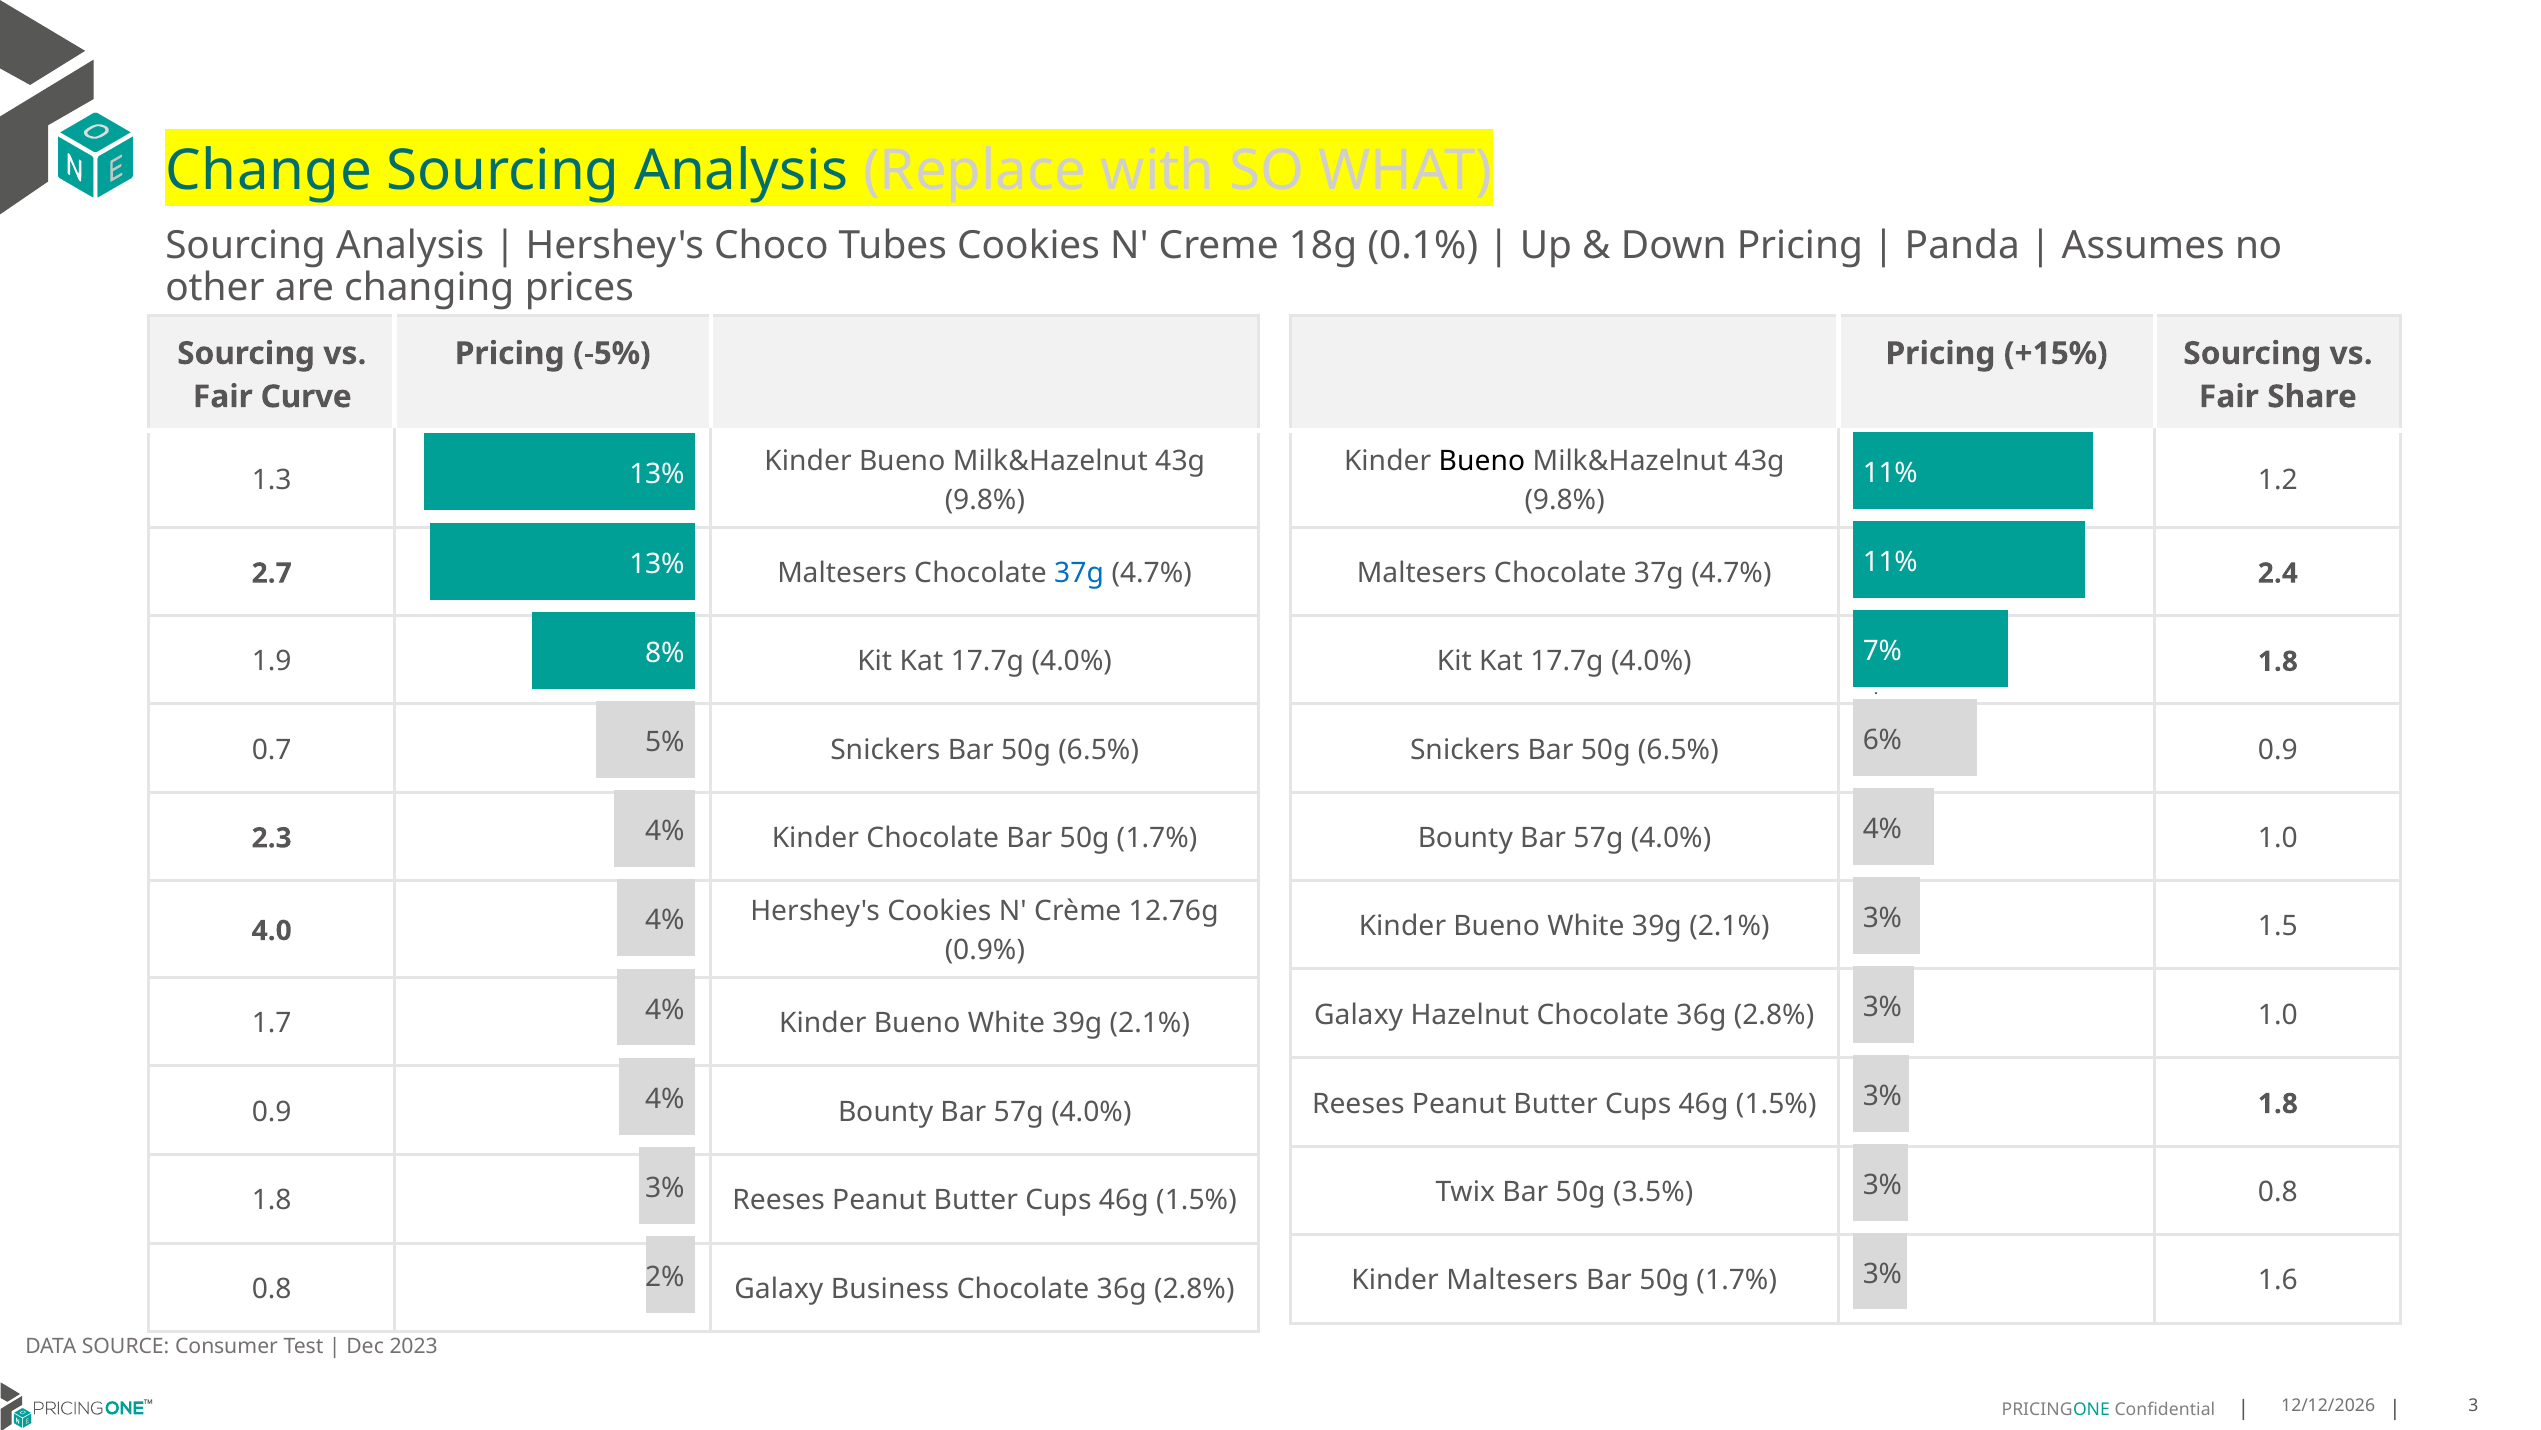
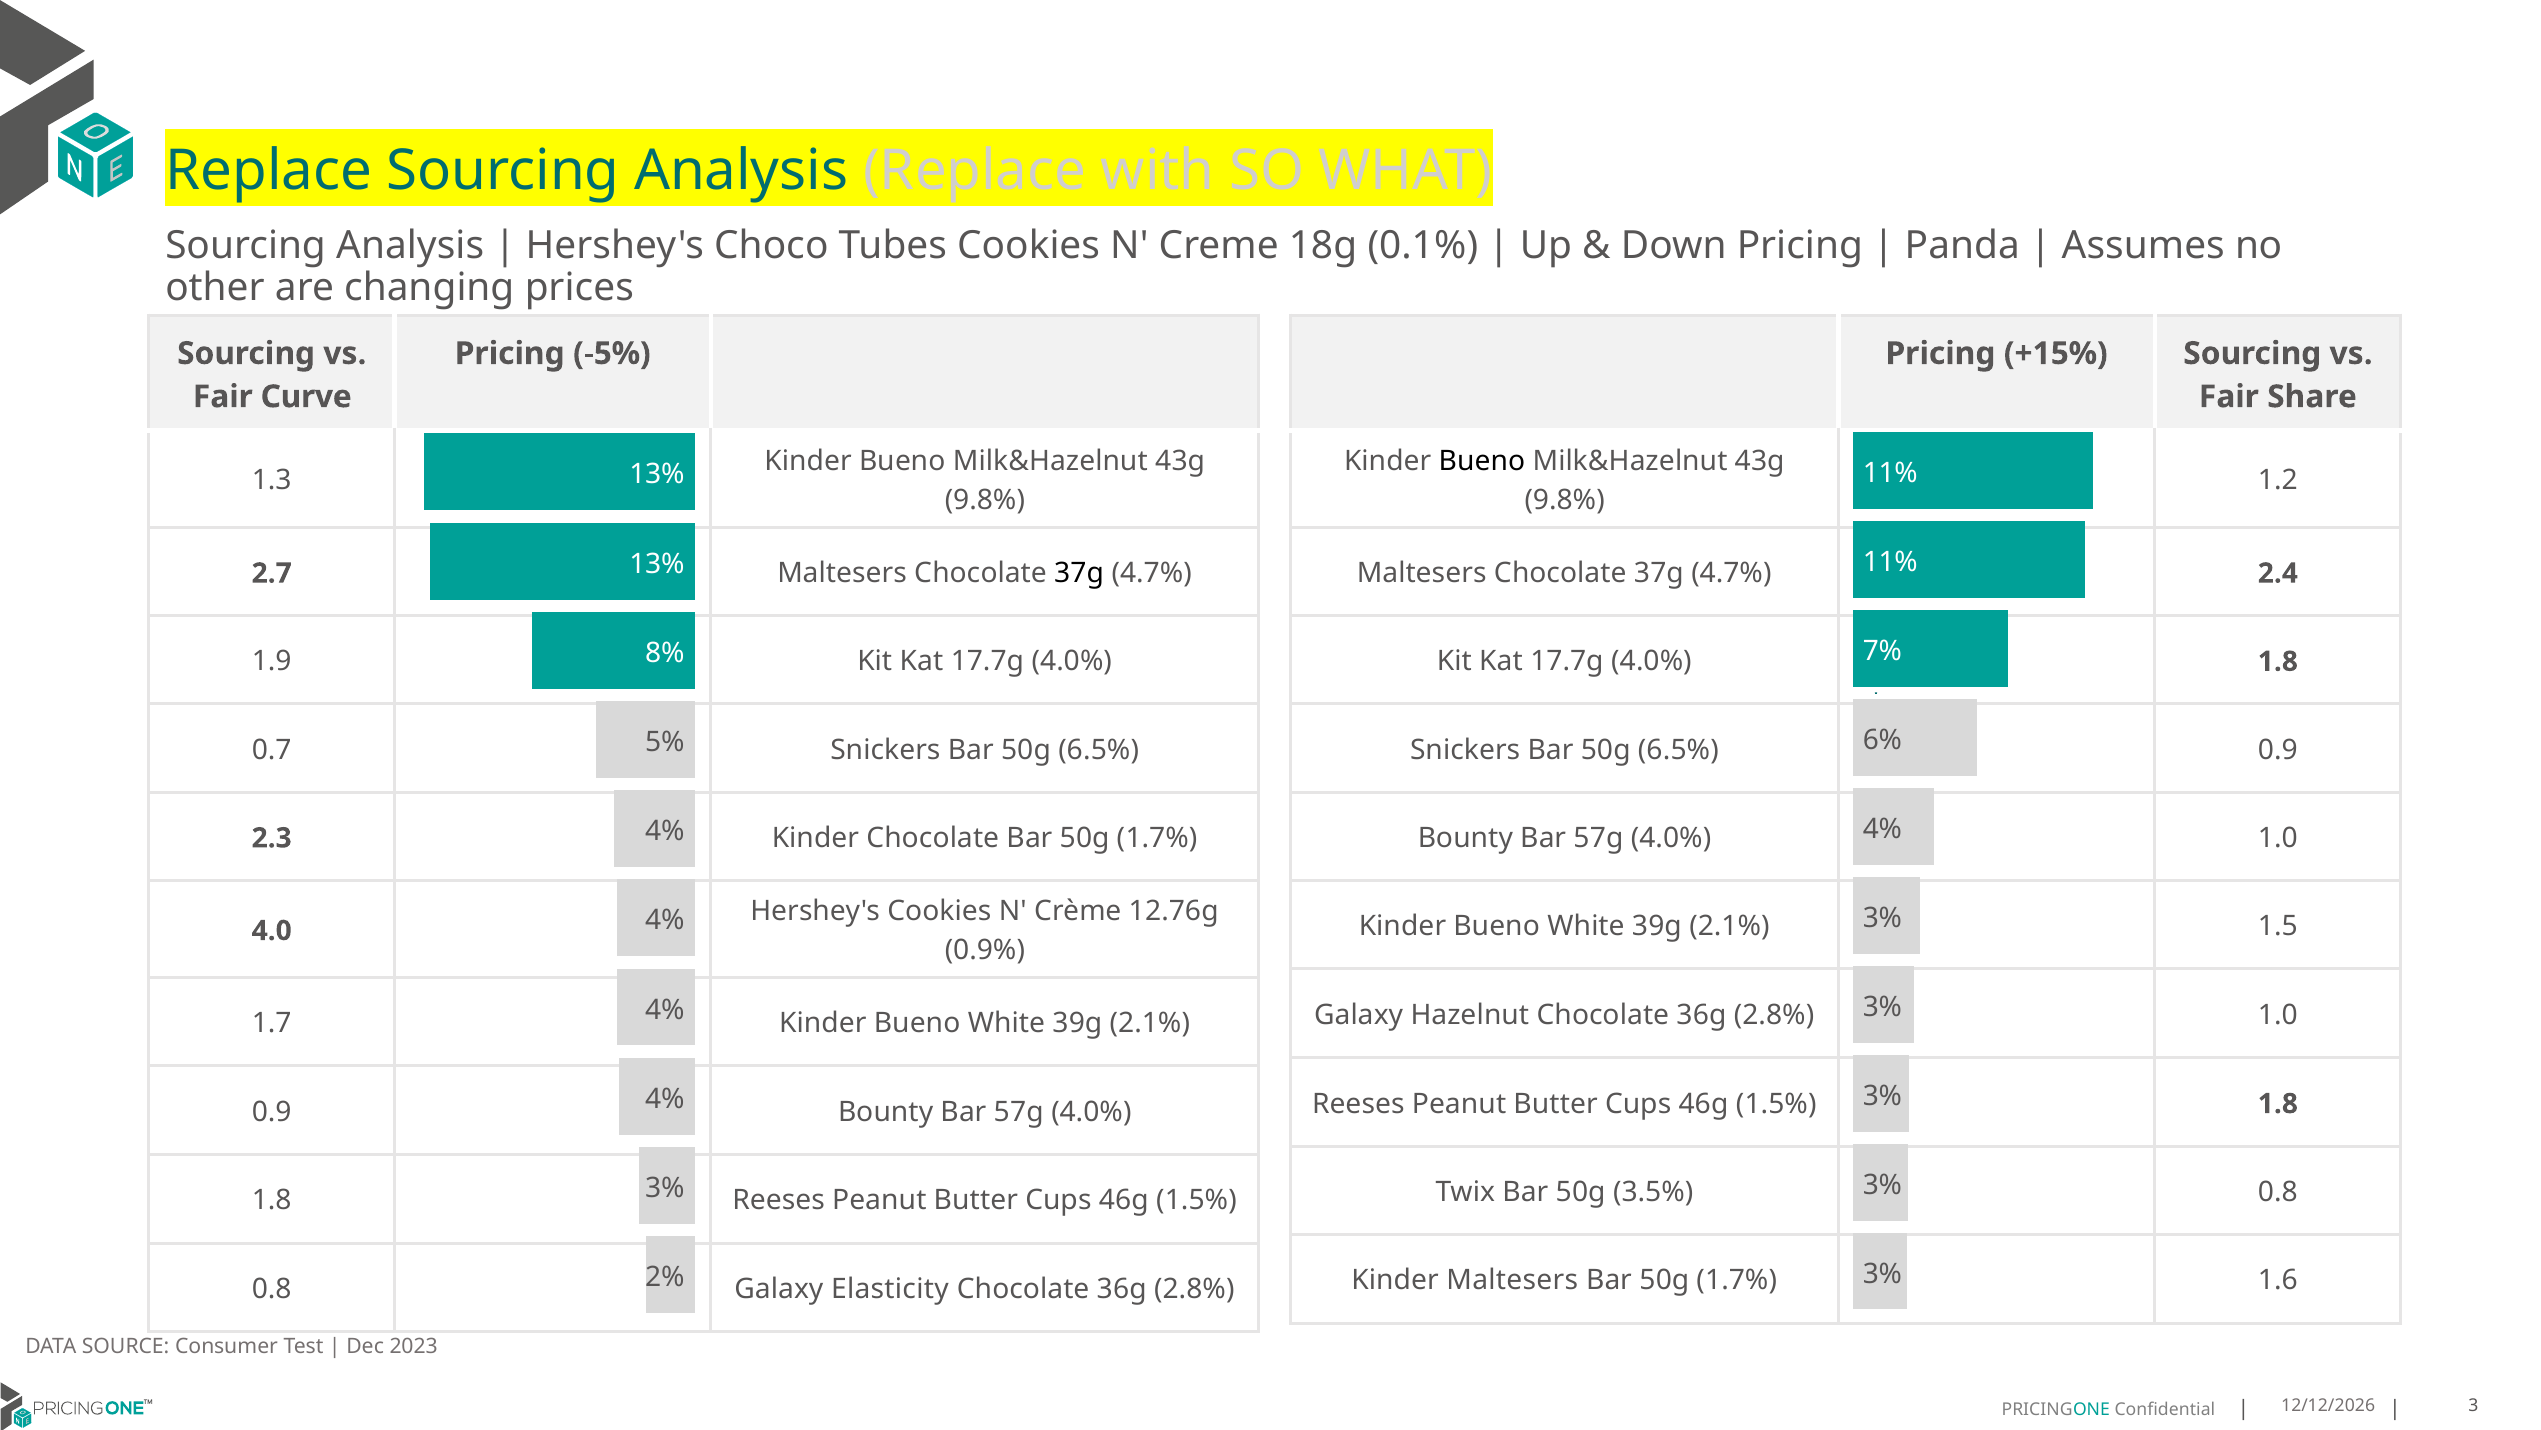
Change: Change -> Replace (269, 171)
37g colour: blue -> black (1079, 573)
Business: Business -> Elasticity (890, 1289)
